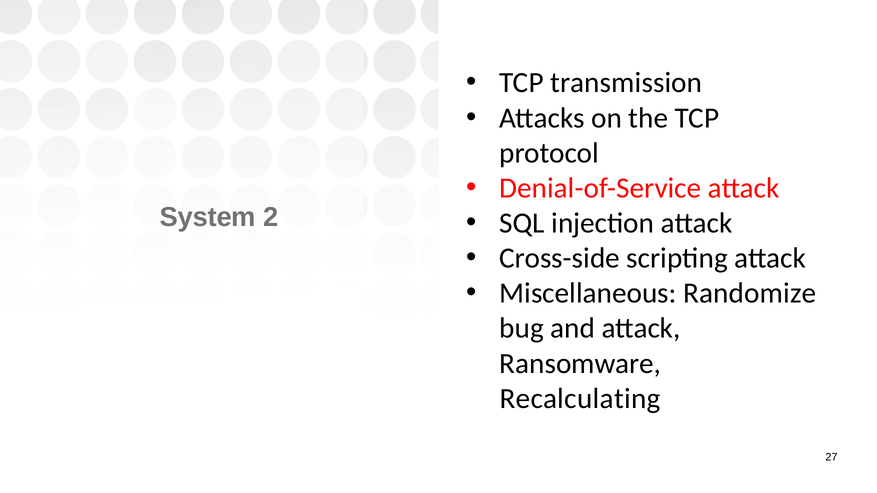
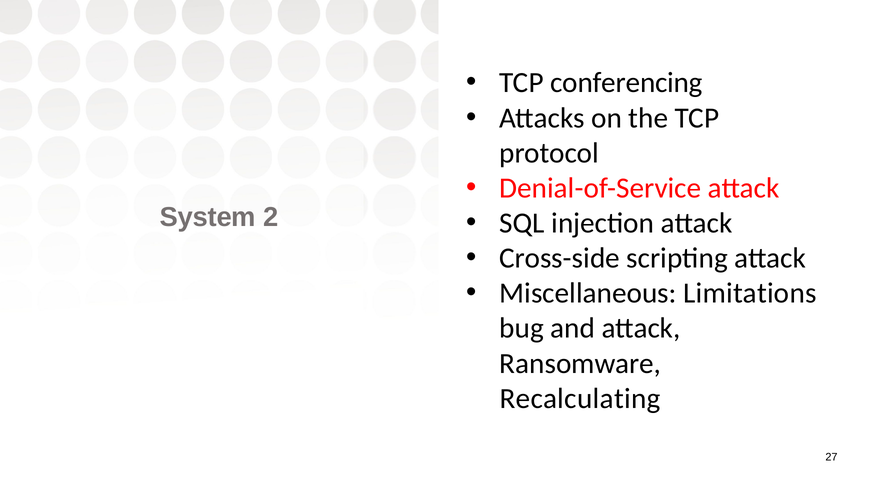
transmission: transmission -> conferencing (626, 83)
Randomize: Randomize -> Limitations (750, 293)
